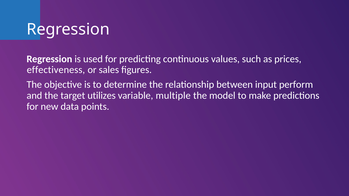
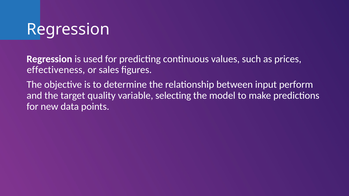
utilizes: utilizes -> quality (102, 96)
multiple: multiple -> selecting (173, 96)
